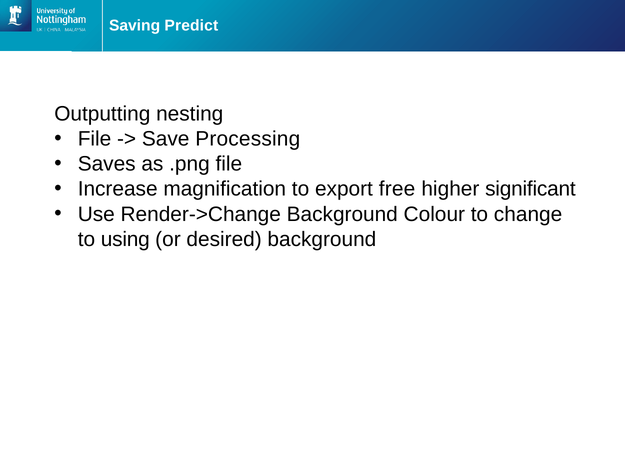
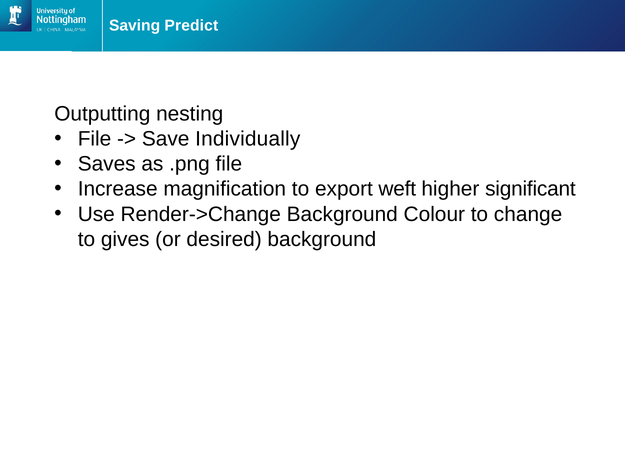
Processing: Processing -> Individually (248, 139)
free: free -> weft (397, 189)
using: using -> gives (125, 239)
